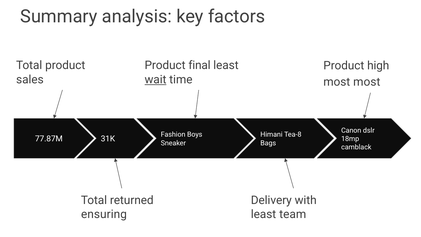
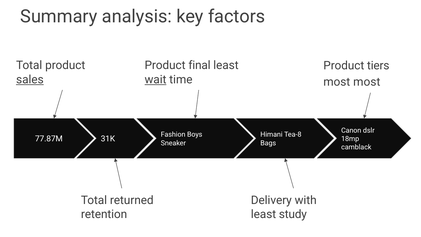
high: high -> tiers (378, 65)
sales underline: none -> present (30, 79)
ensuring: ensuring -> retention (104, 214)
team: team -> study (293, 214)
